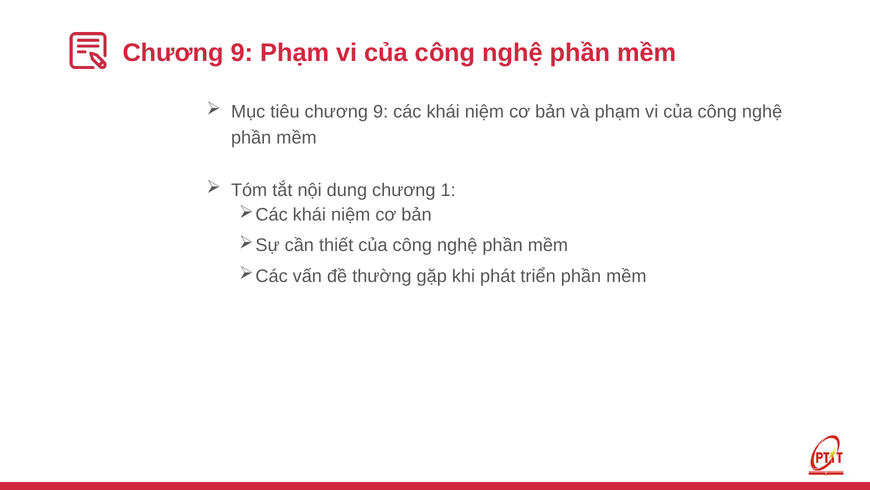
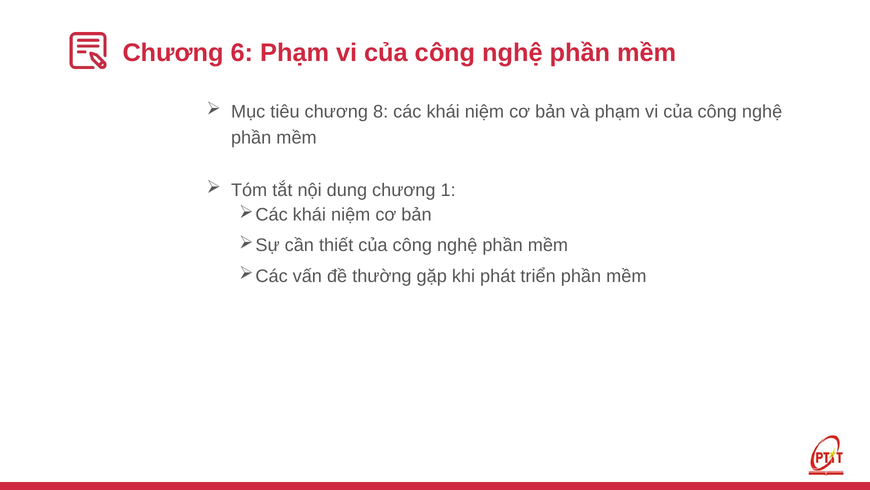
9: 9 -> 6 (242, 53)
tiêu chương 9: 9 -> 8 (381, 112)
